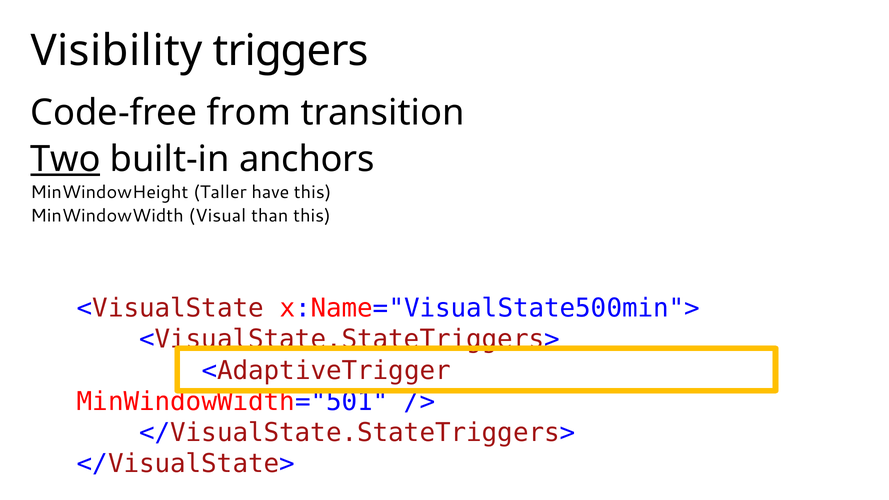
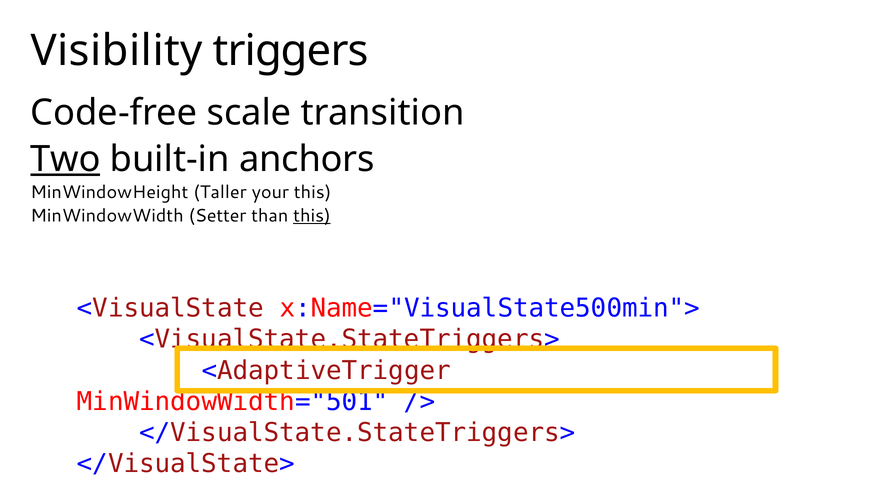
from: from -> scale (249, 113)
have: have -> your (270, 192)
Visual: Visual -> Setter (217, 216)
this underline: none -> present (312, 216)
